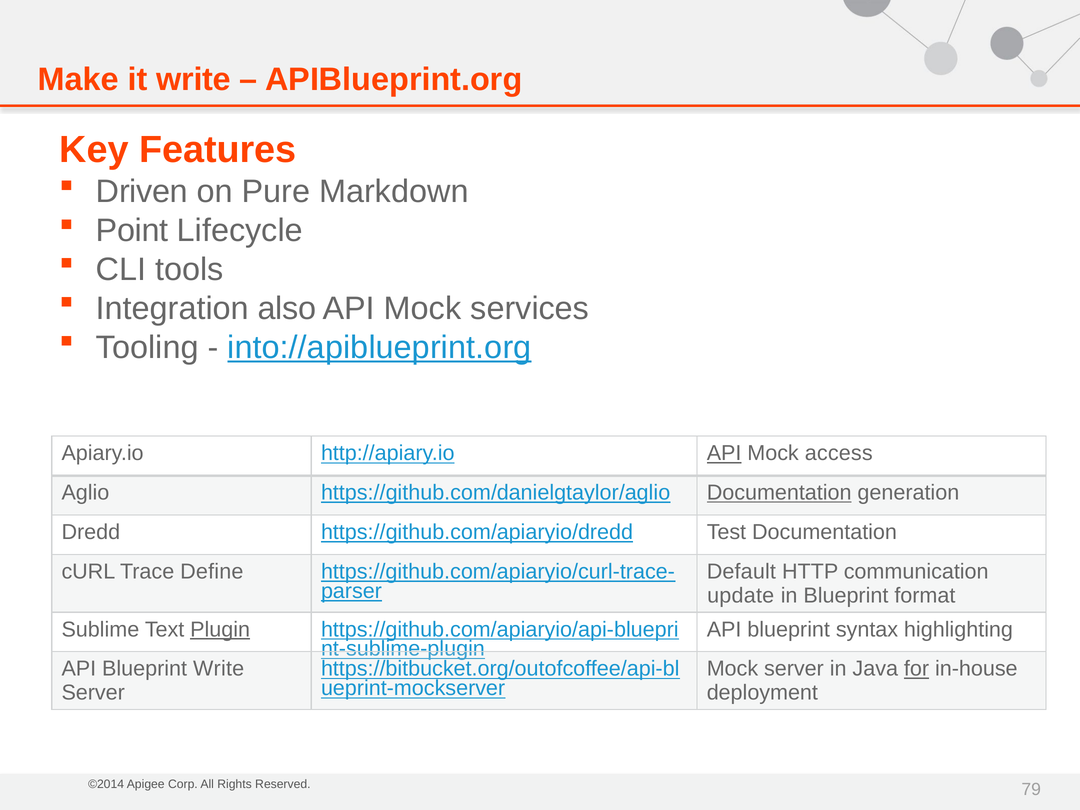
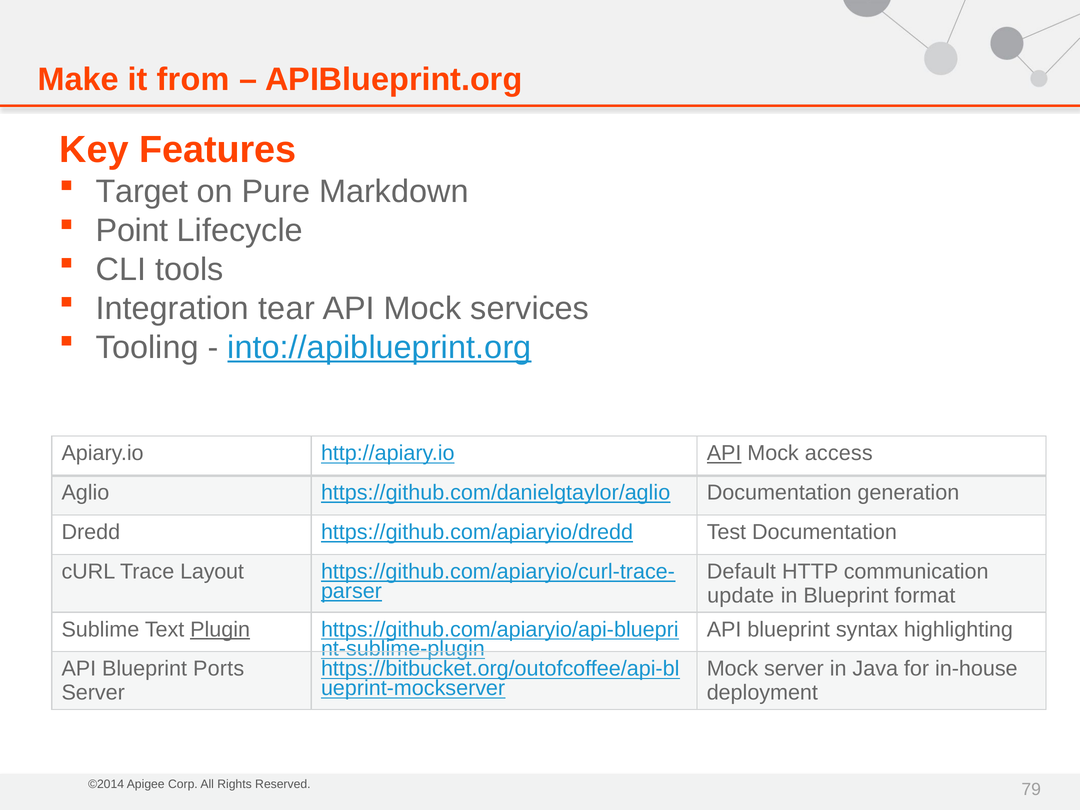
it write: write -> from (193, 80)
Driven: Driven -> Target (142, 192)
also: also -> tear (287, 308)
Documentation underline: present -> none (779, 493)
Define: Define -> Layout (212, 571)
Blueprint Write: Write -> Ports (219, 669)
for underline: present -> none (917, 669)
